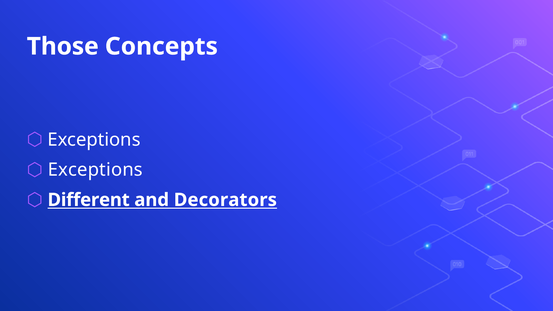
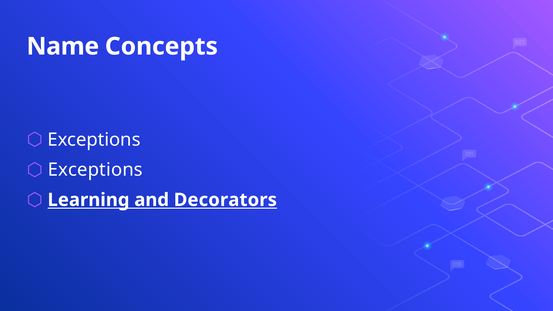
Those: Those -> Name (63, 46)
Different: Different -> Learning (89, 200)
